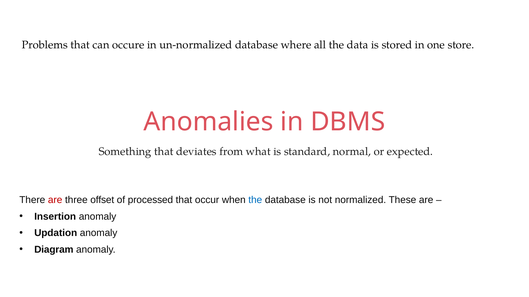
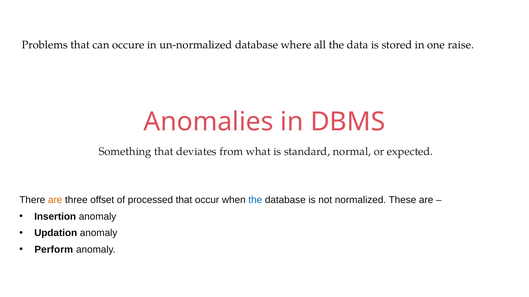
store: store -> raise (461, 45)
are colour: red -> orange (55, 200)
Diagram: Diagram -> Perform (54, 250)
